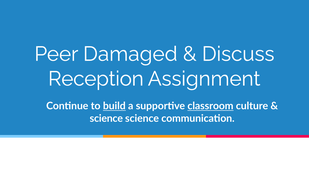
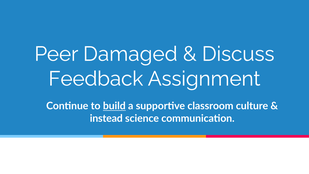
Reception: Reception -> Feedback (96, 79)
classroom underline: present -> none (210, 106)
science: science -> instead (106, 118)
